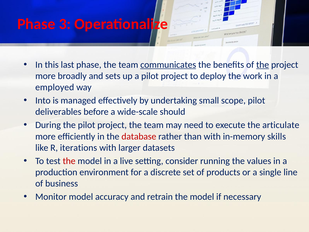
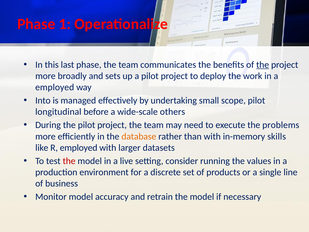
3: 3 -> 1 (65, 24)
communicates underline: present -> none (168, 65)
deliverables: deliverables -> longitudinal (58, 112)
should: should -> others (173, 112)
articulate: articulate -> problems (281, 125)
database colour: red -> orange (139, 136)
R iterations: iterations -> employed (79, 148)
